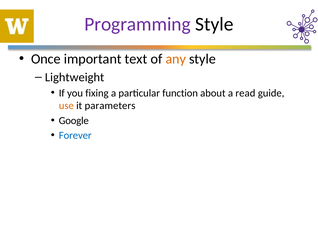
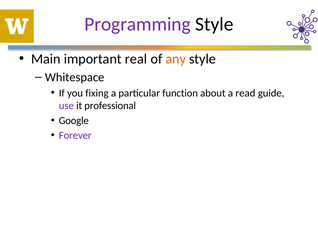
Once: Once -> Main (46, 59)
text: text -> real (136, 59)
Lightweight: Lightweight -> Whitespace (75, 77)
use colour: orange -> purple (66, 106)
parameters: parameters -> professional (110, 106)
Forever colour: blue -> purple (75, 135)
